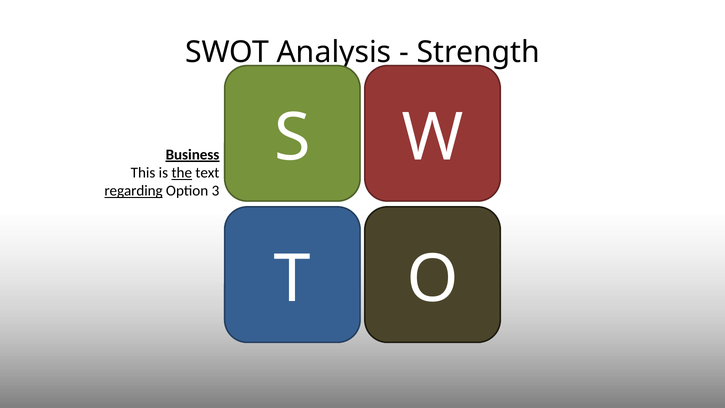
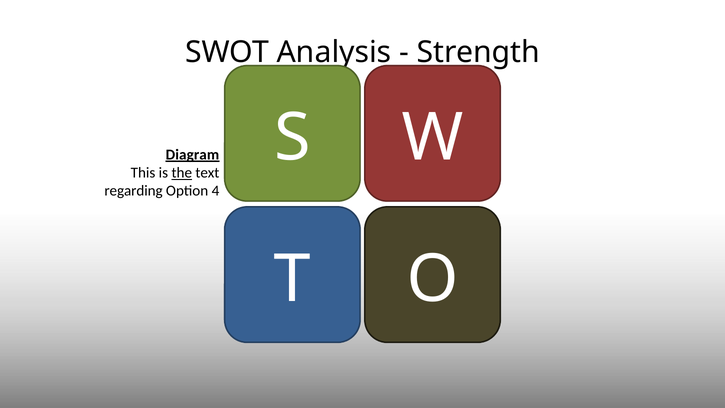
Business: Business -> Diagram (192, 155)
regarding underline: present -> none (134, 191)
3: 3 -> 4 (215, 191)
